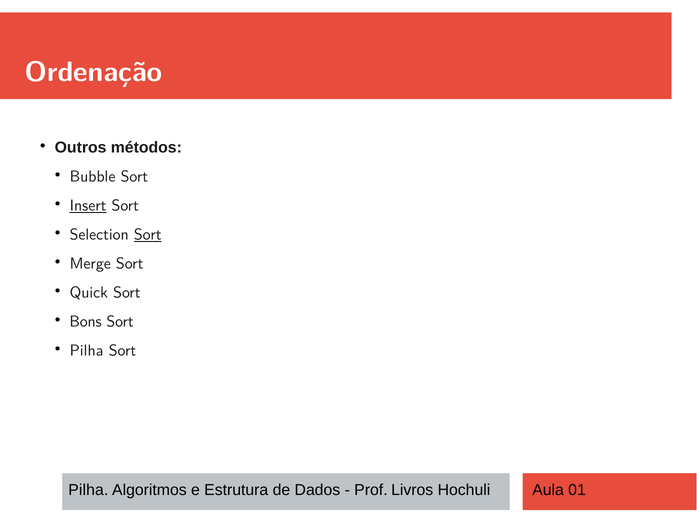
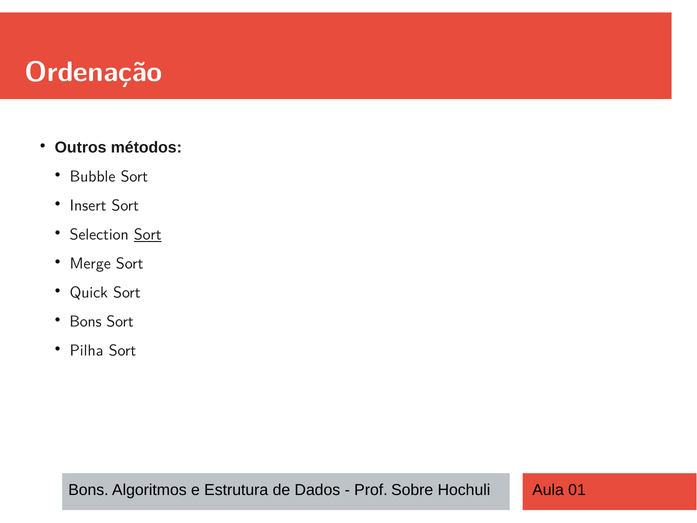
Insert underline: present -> none (88, 205)
Pilha: Pilha -> Bons (88, 490)
Livros: Livros -> Sobre (412, 490)
